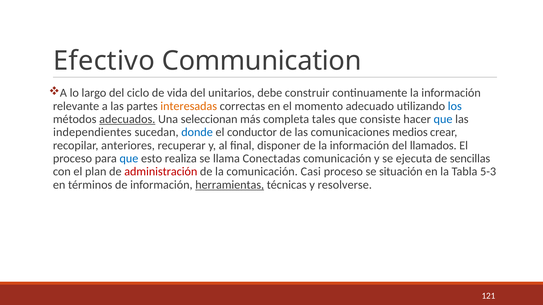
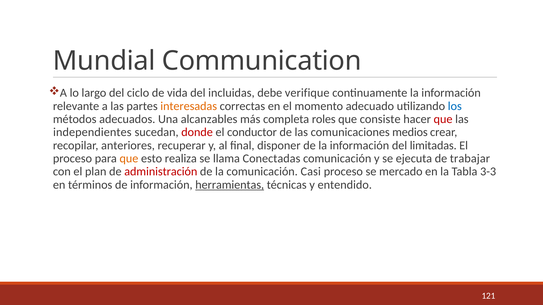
Efectivo: Efectivo -> Mundial (104, 61)
unitarios: unitarios -> incluidas (231, 93)
construir: construir -> verifique (307, 93)
adecuados underline: present -> none (127, 119)
seleccionan: seleccionan -> alcanzables (209, 119)
tales: tales -> roles (324, 119)
que colour: blue -> red (443, 119)
donde colour: blue -> red (197, 132)
llamados: llamados -> limitadas (433, 146)
que colour: blue -> orange (129, 159)
sencillas: sencillas -> trabajar (470, 159)
situación: situación -> mercado (401, 172)
5-3: 5-3 -> 3-3 (488, 172)
resolverse: resolverse -> entendido (345, 185)
